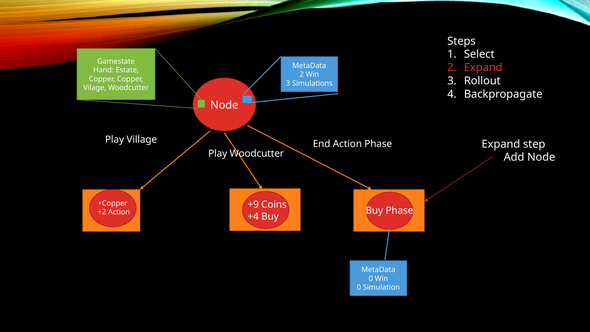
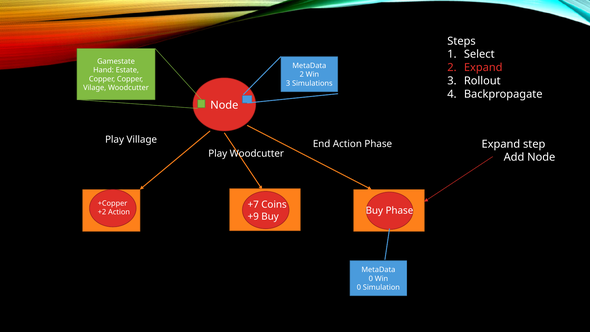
+9: +9 -> +7 (253, 205)
+4: +4 -> +9 (253, 216)
